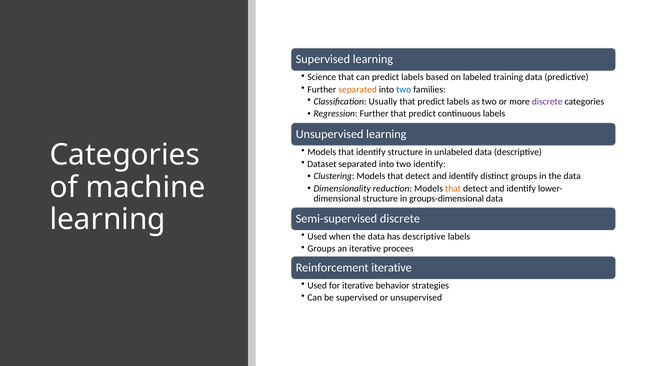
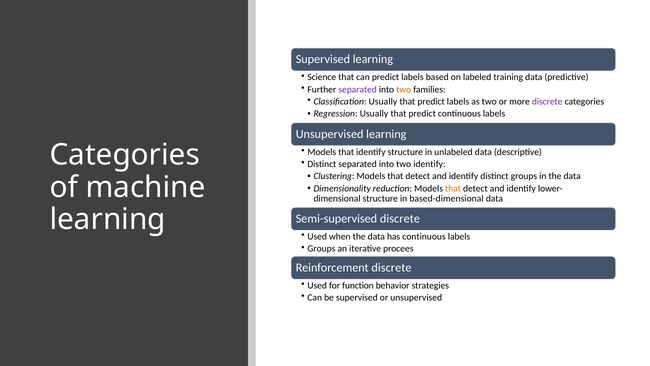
separated colour: orange -> purple (358, 89)
two colour: blue -> orange (404, 89)
Regression Further: Further -> Usually (374, 114)
Dataset: Dataset -> Distinct (322, 164)
groups-dimensional: groups-dimensional -> based-dimensional (446, 199)
has descriptive: descriptive -> continuous (424, 236)
Reinforcement iterative: iterative -> discrete (391, 267)
for iterative: iterative -> function (358, 285)
